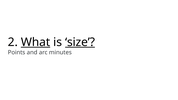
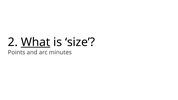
size underline: present -> none (80, 42)
